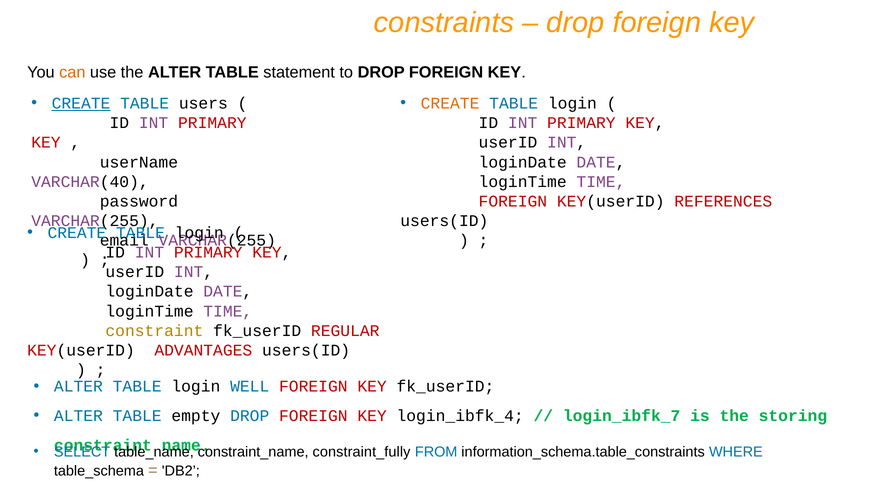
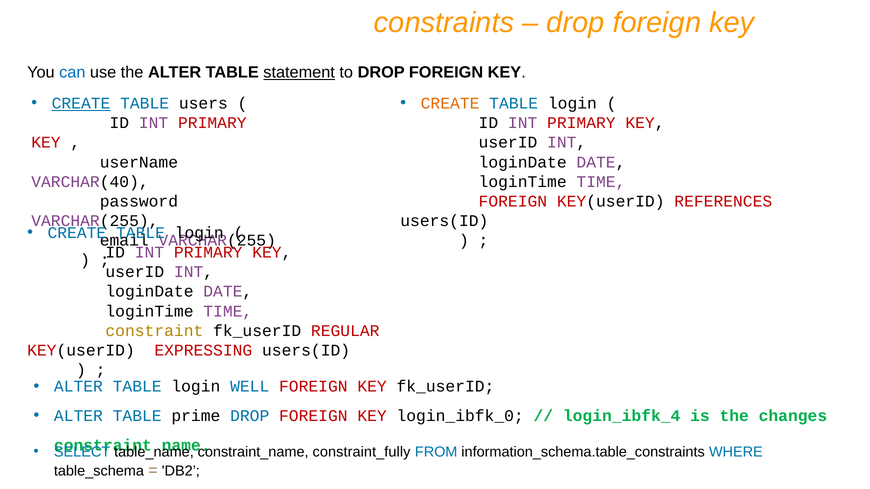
can colour: orange -> blue (72, 72)
statement underline: none -> present (299, 72)
ADVANTAGES: ADVANTAGES -> EXPRESSING (203, 351)
empty: empty -> prime (196, 416)
login_ibfk_4: login_ibfk_4 -> login_ibfk_0 (460, 416)
login_ibfk_7: login_ibfk_7 -> login_ibfk_4 (622, 416)
storing: storing -> changes (793, 416)
